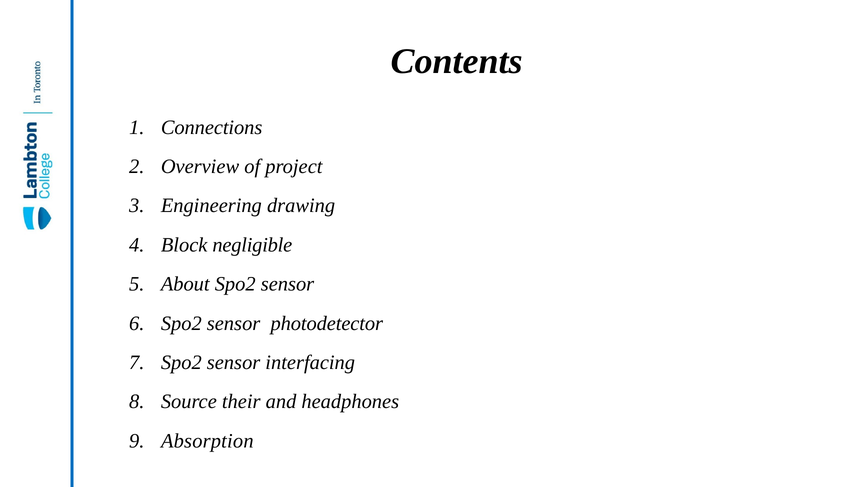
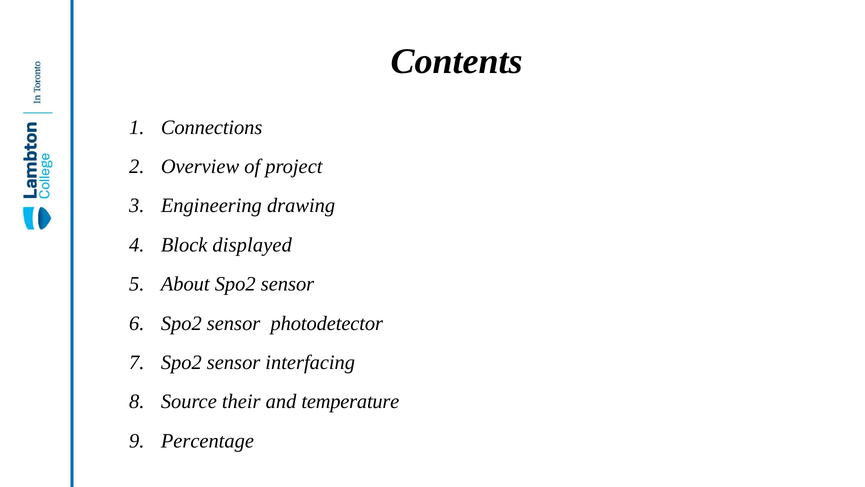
negligible: negligible -> displayed (252, 245)
headphones: headphones -> temperature (350, 401)
Absorption: Absorption -> Percentage (207, 441)
